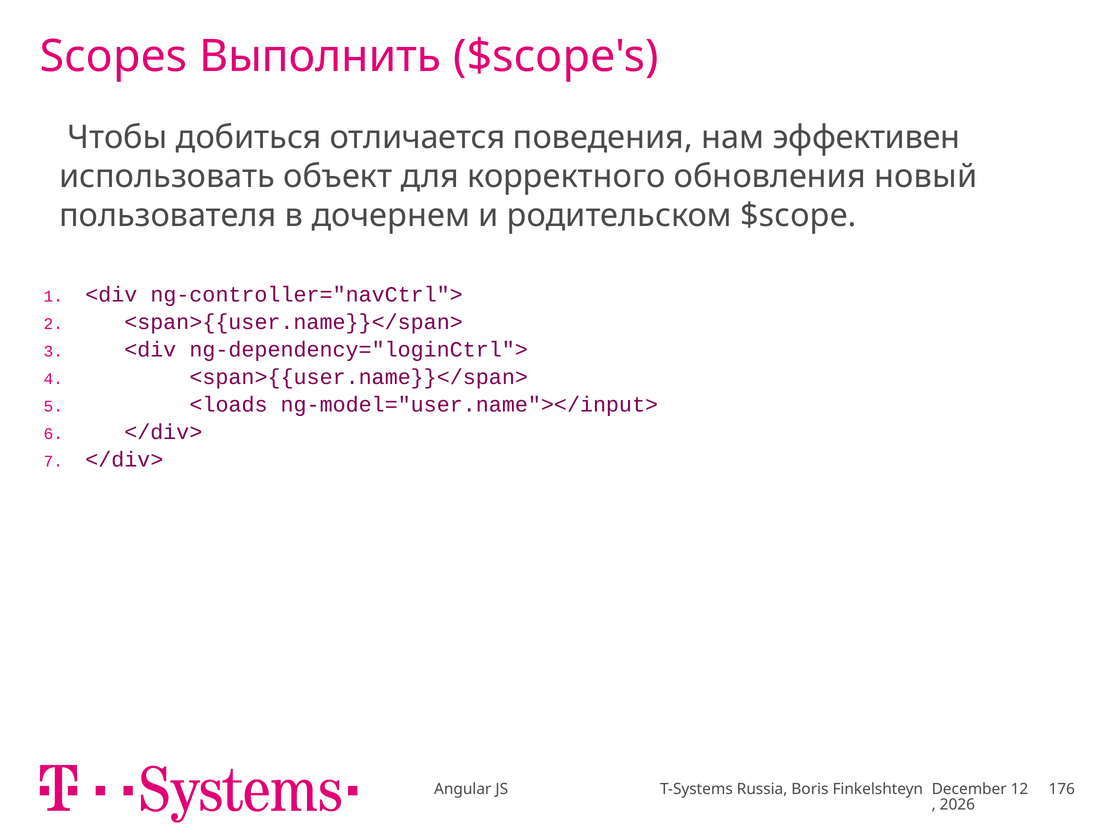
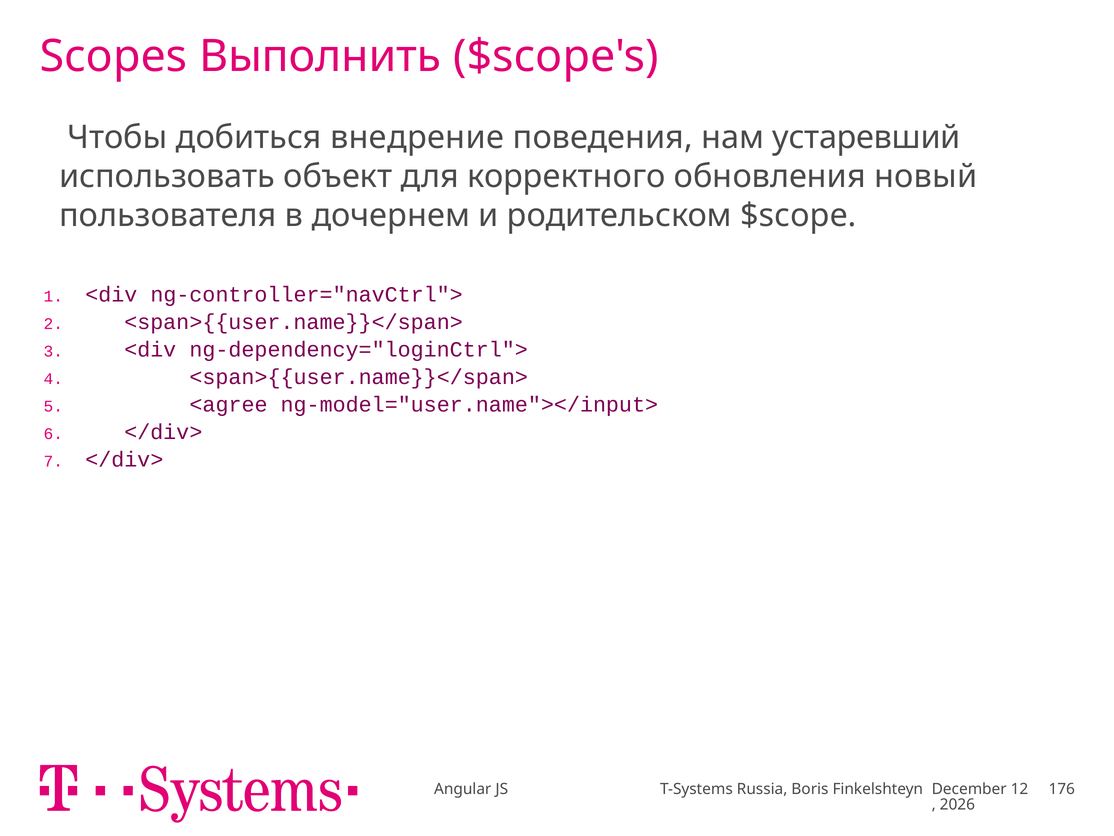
отличается: отличается -> внедрение (417, 138)
эффективен: эффективен -> устаревший (866, 138)
<loads: <loads -> <agree (229, 404)
